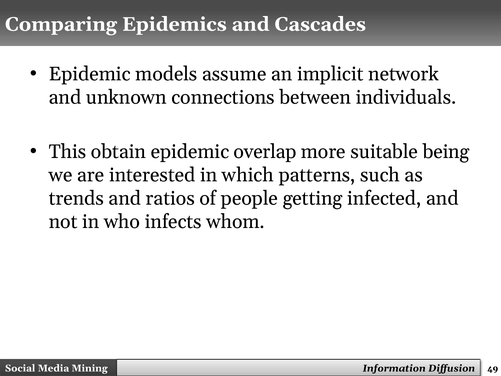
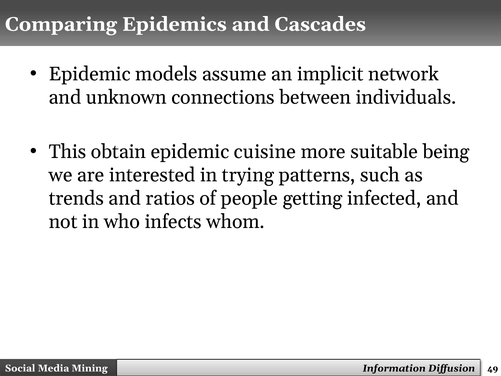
overlap: overlap -> cuisine (265, 152)
which: which -> trying (248, 175)
